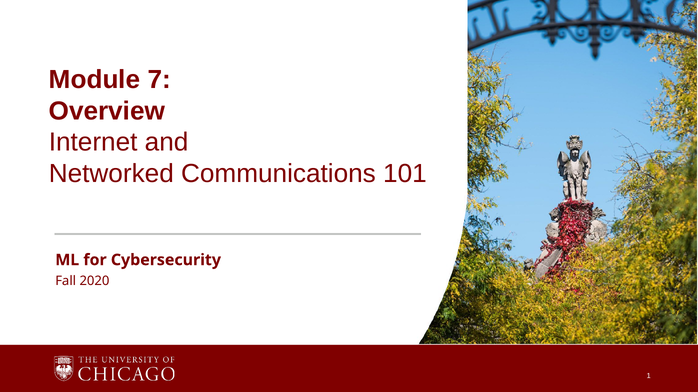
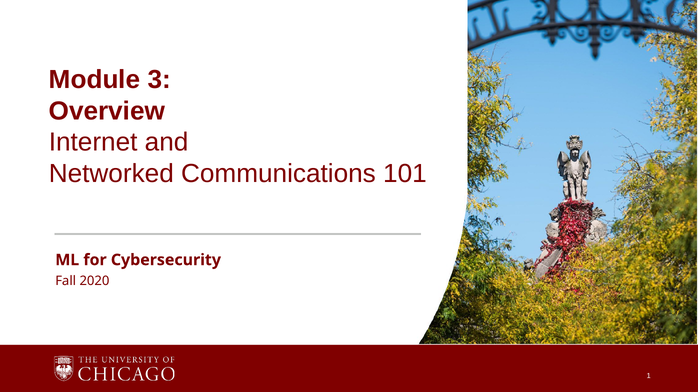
7: 7 -> 3 (159, 80)
